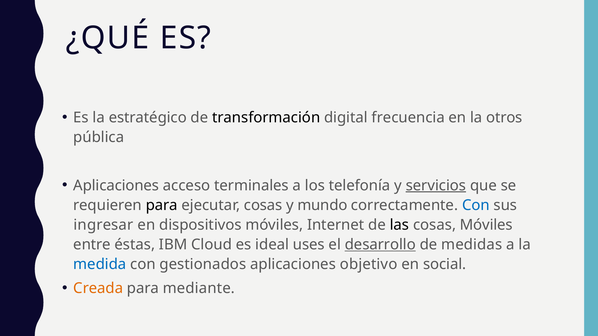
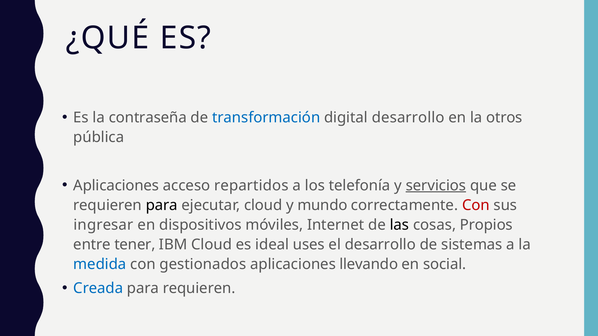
estratégico: estratégico -> contraseña (148, 118)
transformación colour: black -> blue (266, 118)
digital frecuencia: frecuencia -> desarrollo (408, 118)
terminales: terminales -> repartidos (251, 186)
ejecutar cosas: cosas -> cloud (263, 205)
Con colour: blue -> red (476, 205)
cosas Móviles: Móviles -> Propios (486, 225)
éstas: éstas -> tener (135, 245)
desarrollo underline: present -> none (380, 245)
medidas: medidas -> sistemas (472, 245)
objetivo: objetivo -> llevando (369, 265)
Creada colour: orange -> blue (98, 289)
para mediante: mediante -> requieren (199, 289)
